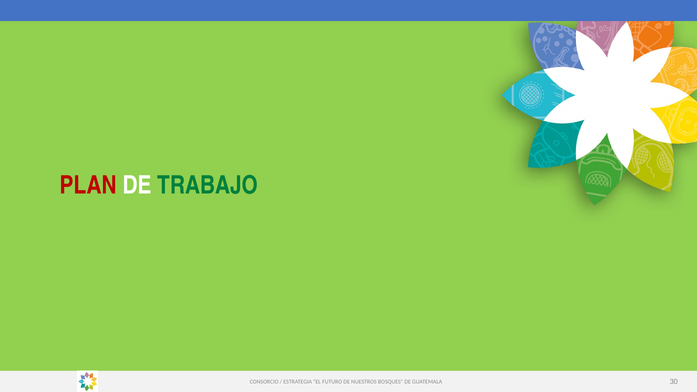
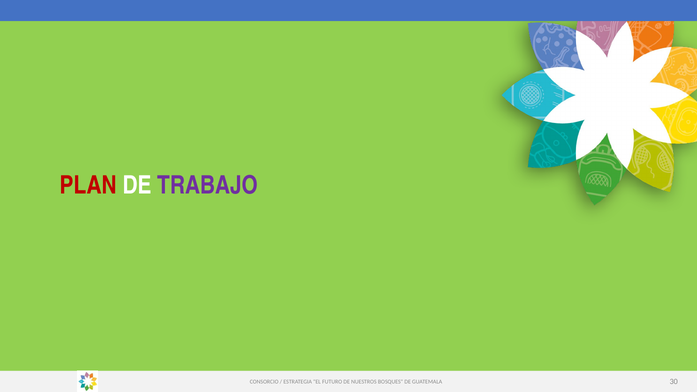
TRABAJO colour: green -> purple (208, 185)
